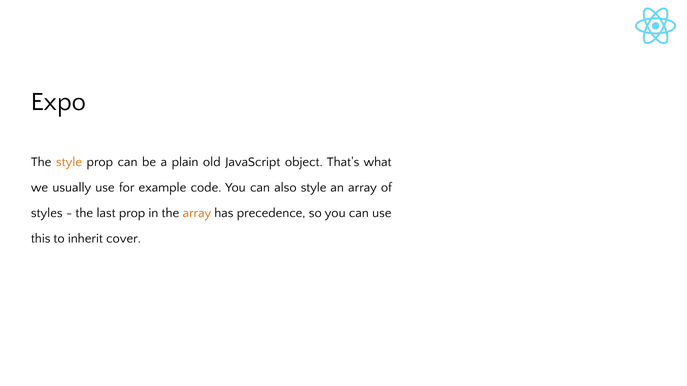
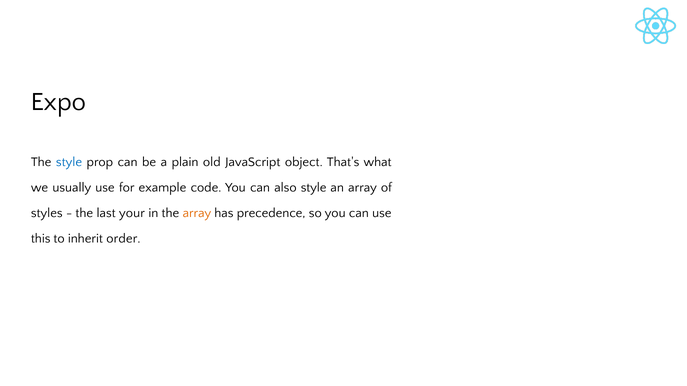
style colour: orange -> blue (69, 162)
last prop: prop -> your (132, 213)
cover: cover -> order (123, 239)
